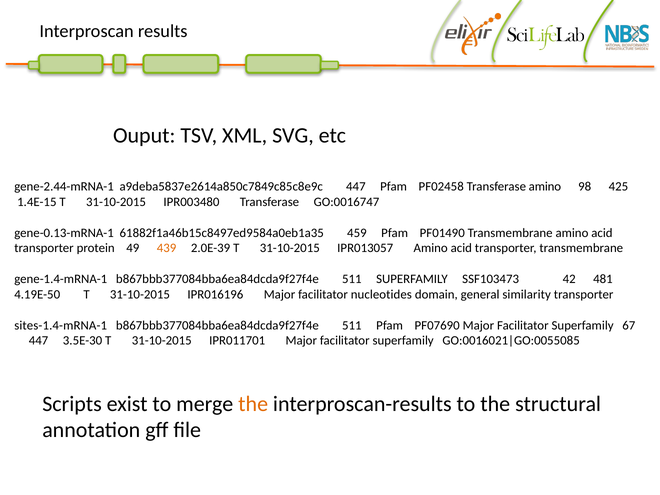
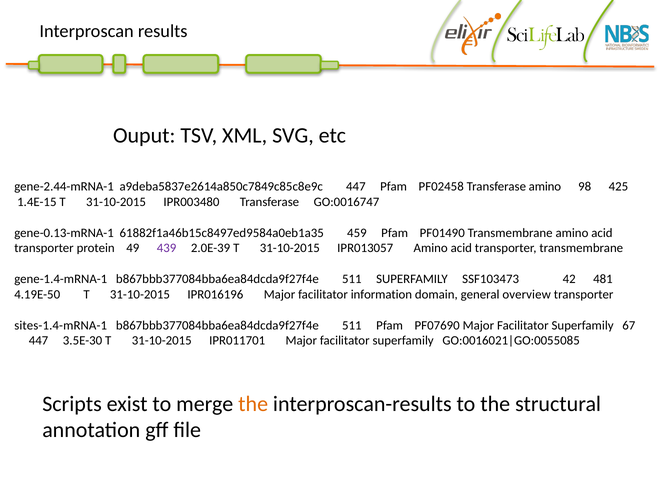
439 colour: orange -> purple (167, 248)
nucleotides: nucleotides -> information (381, 294)
similarity: similarity -> overview (527, 294)
